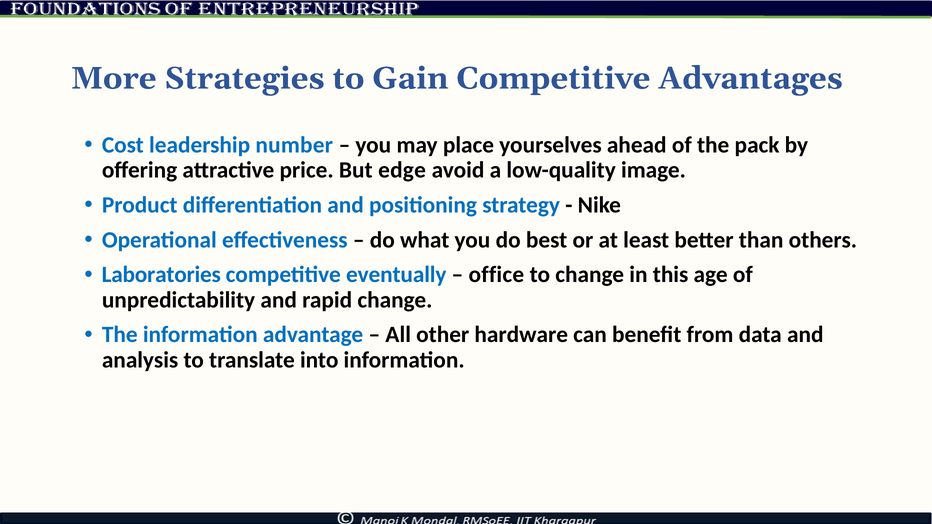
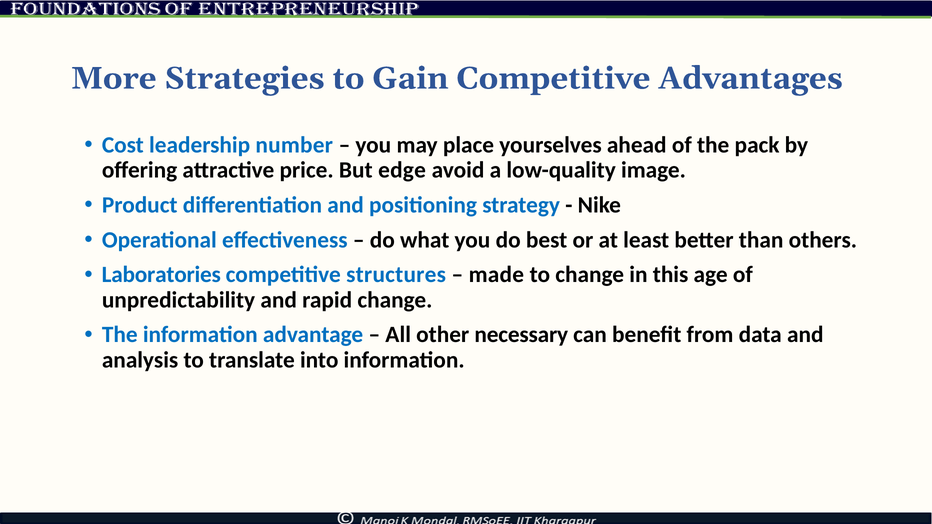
eventually: eventually -> structures (396, 275)
office: office -> made (496, 275)
hardware: hardware -> necessary (521, 335)
